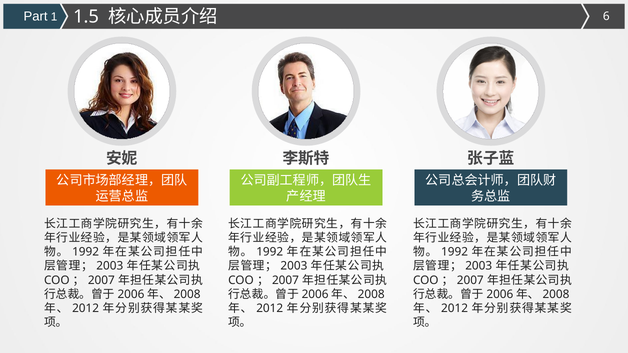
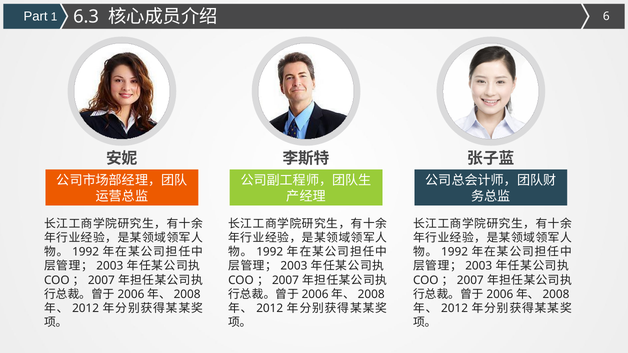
1.5: 1.5 -> 6.3 (86, 17)
